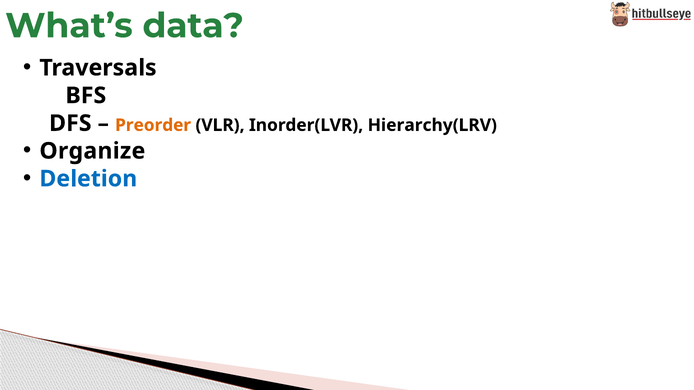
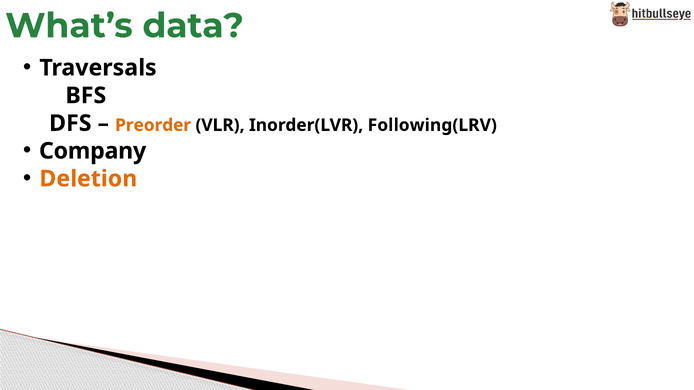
Hierarchy(LRV: Hierarchy(LRV -> Following(LRV (432, 125)
Organize: Organize -> Company (93, 151)
Deletion colour: blue -> orange (88, 179)
